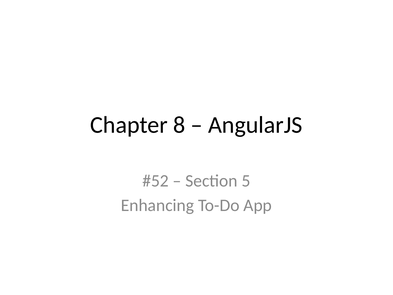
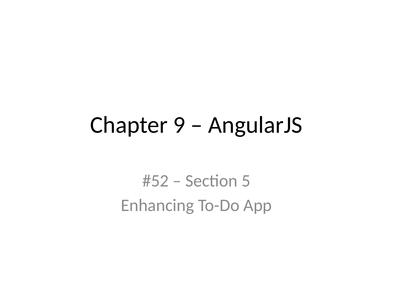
8: 8 -> 9 (179, 125)
